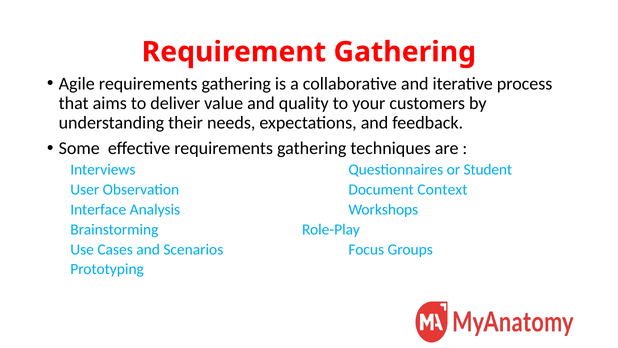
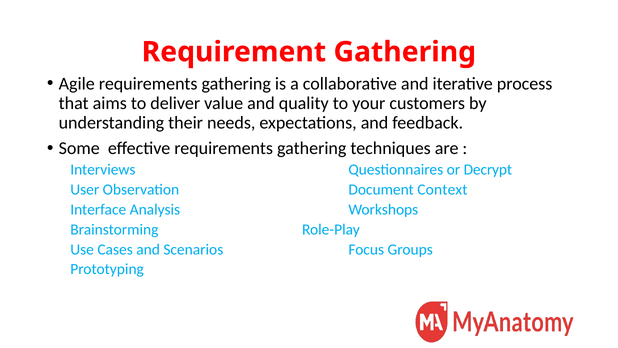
Student: Student -> Decrypt (488, 170)
